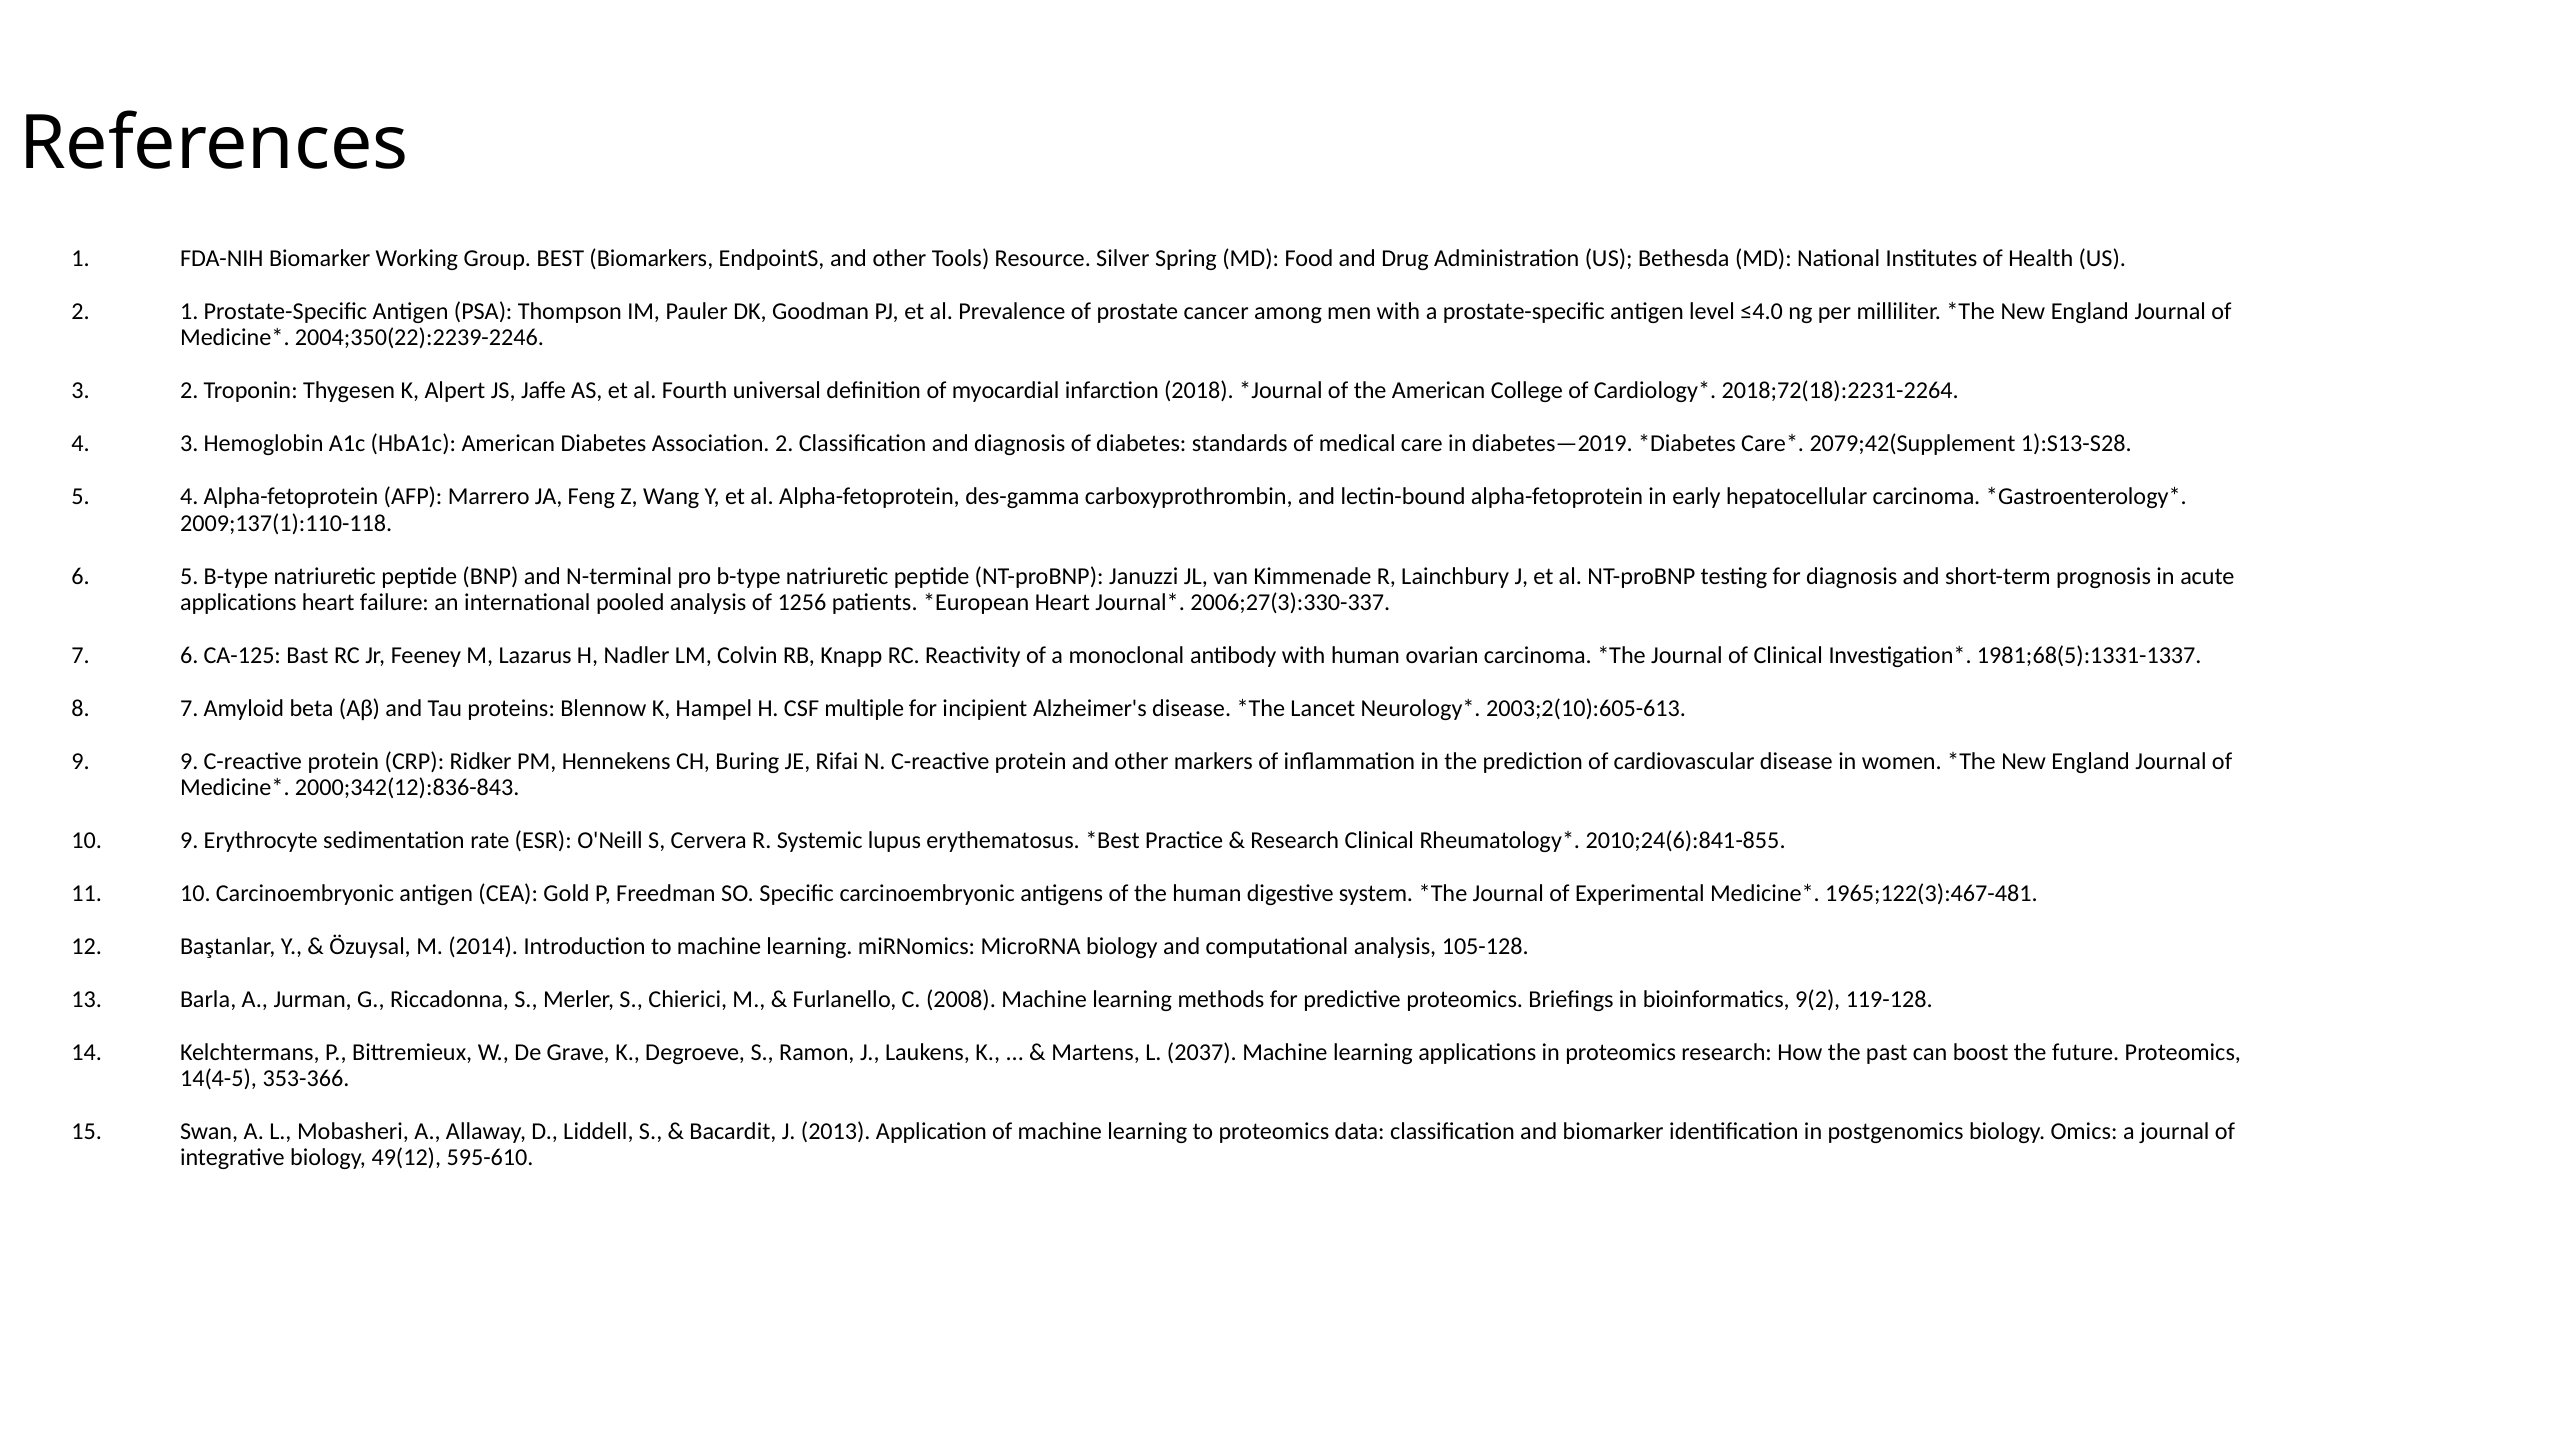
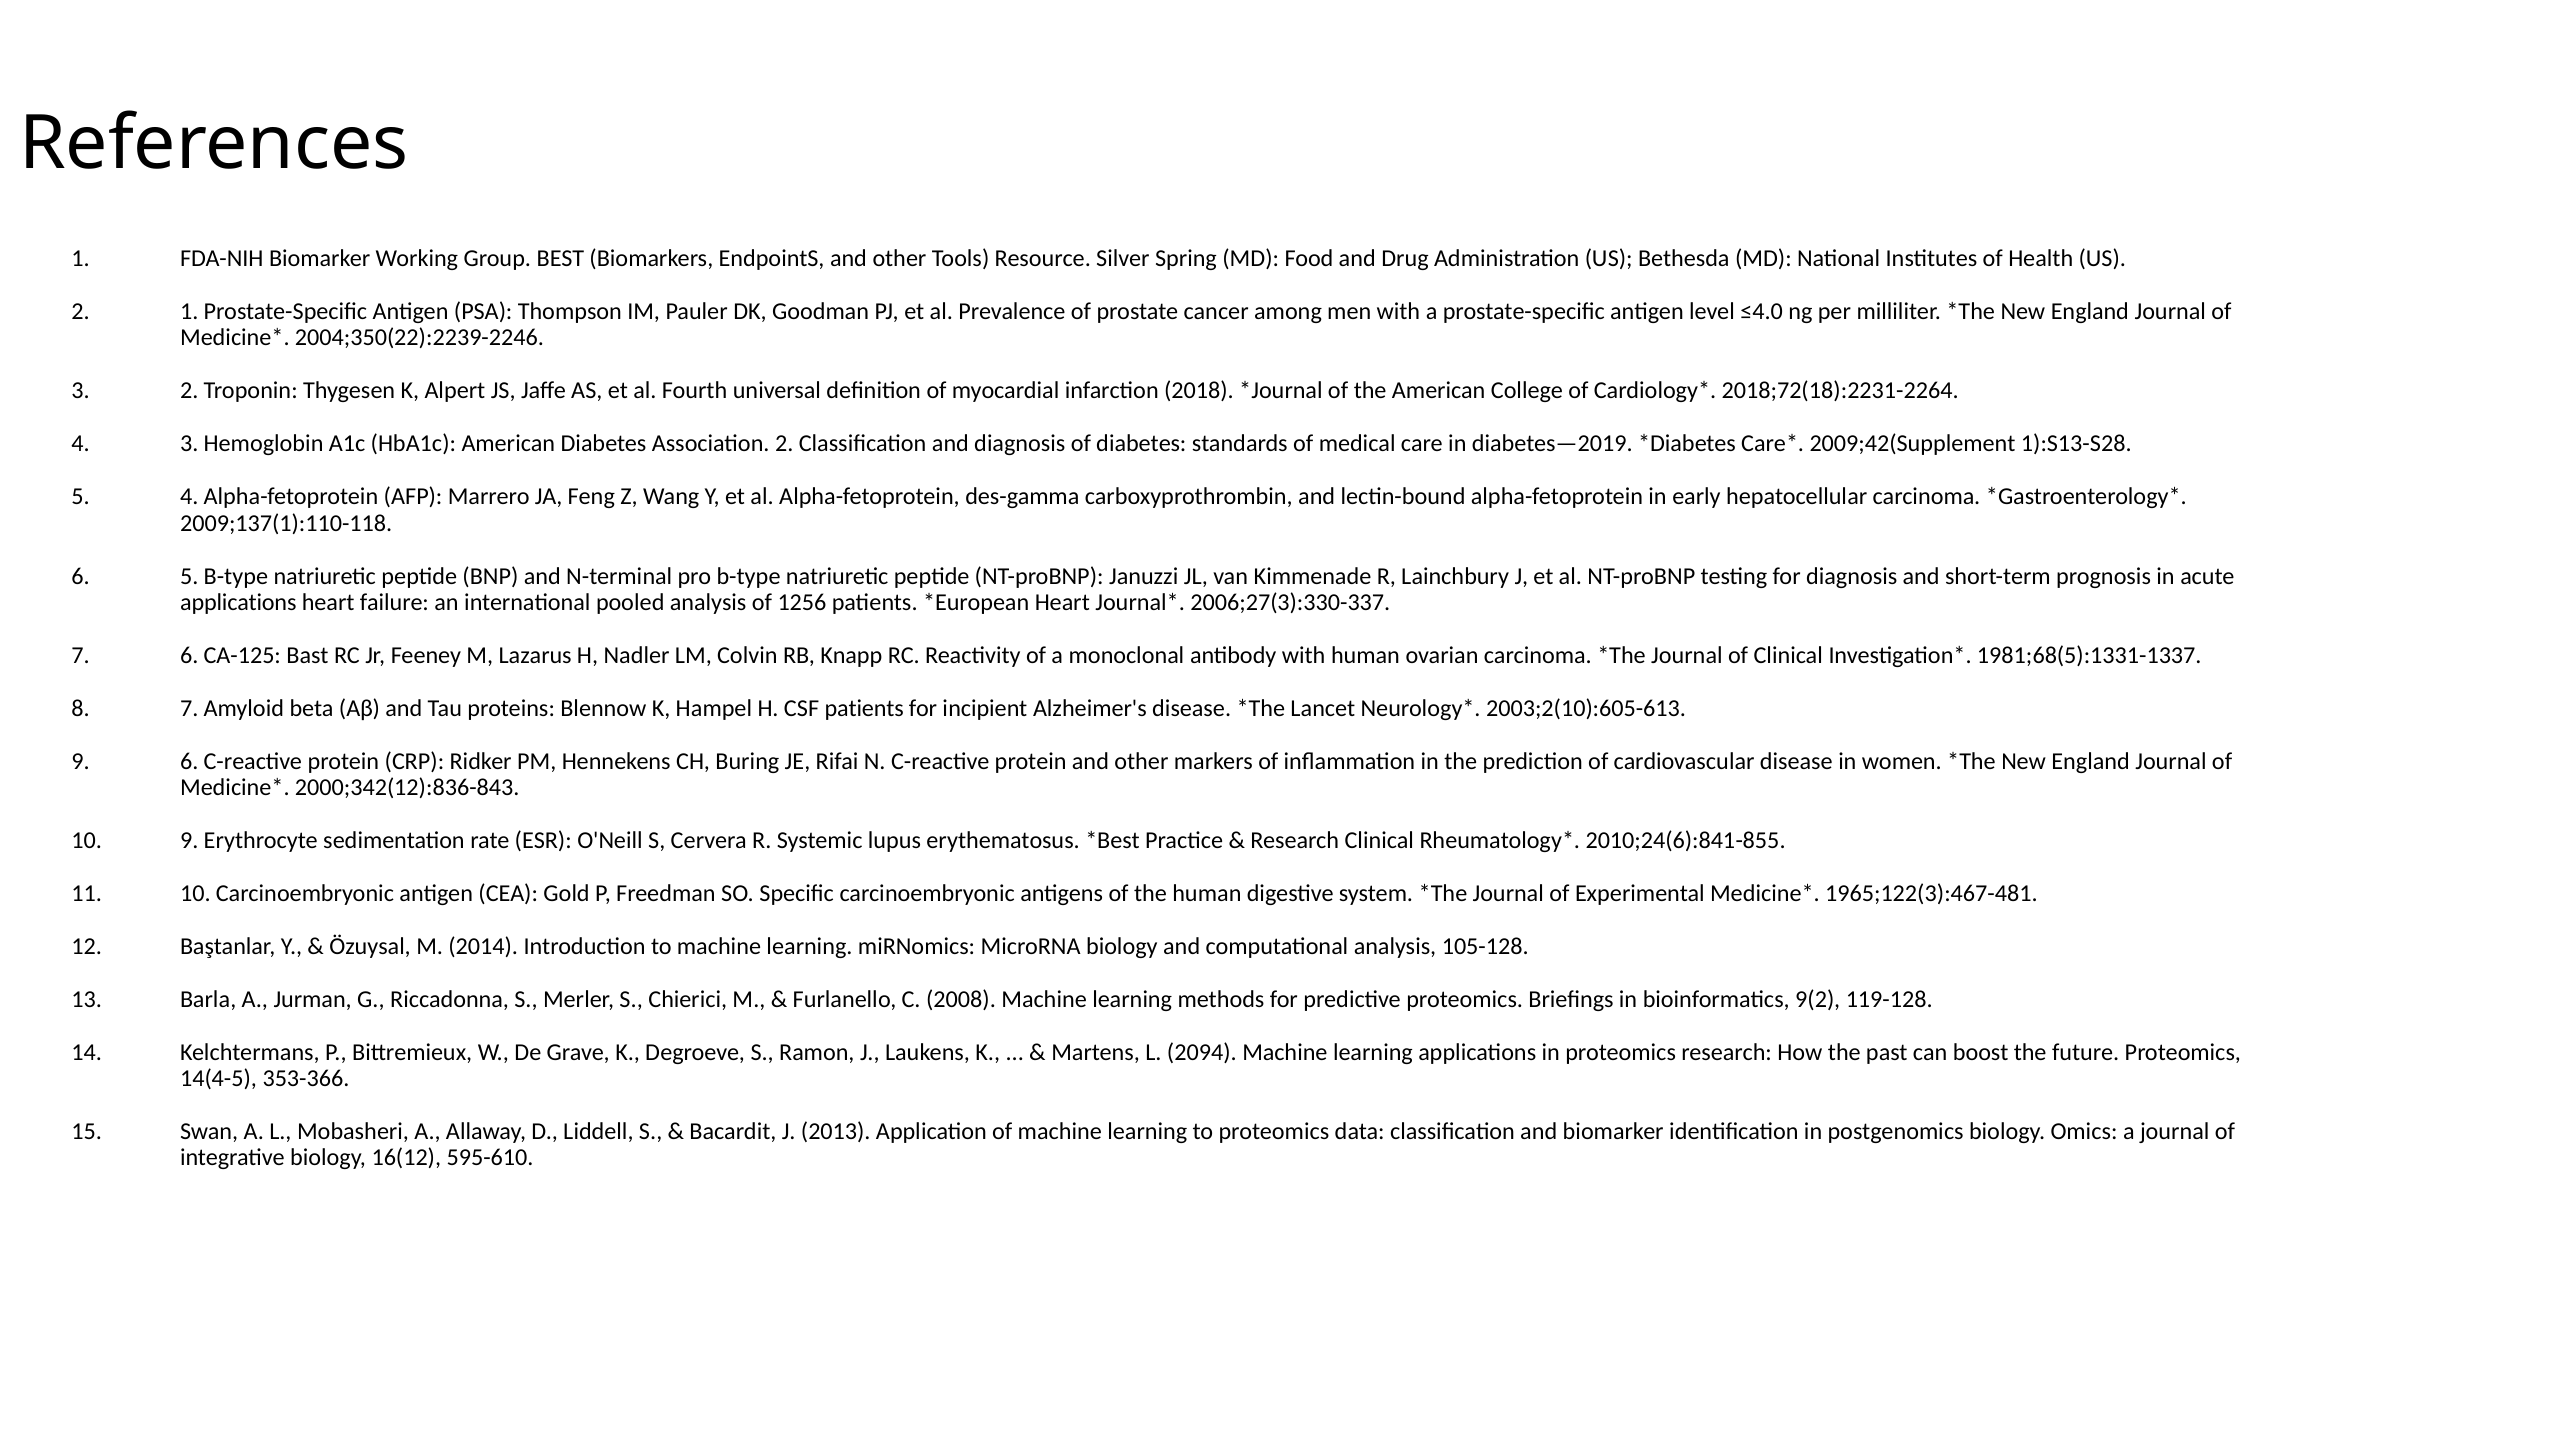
2079;42(Supplement: 2079;42(Supplement -> 2009;42(Supplement (1912, 444)
CSF multiple: multiple -> patients (864, 708)
9 9: 9 -> 6 (189, 761)
2037: 2037 -> 2094 (1202, 1053)
49(12: 49(12 -> 16(12 (406, 1158)
